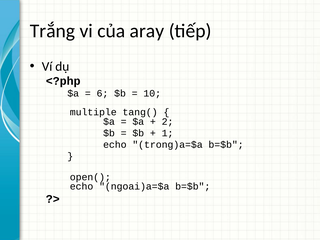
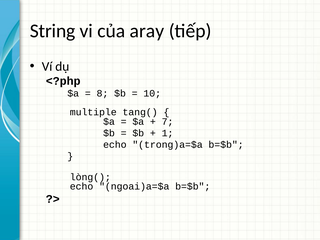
Trắng: Trắng -> String (53, 31)
6: 6 -> 8 (102, 93)
2: 2 -> 7 (168, 122)
open(: open( -> lòng( (90, 177)
